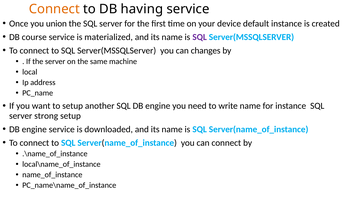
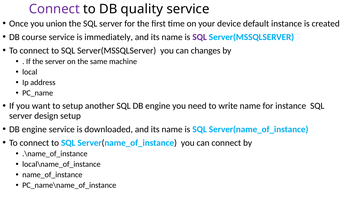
Connect colour: orange -> purple (54, 9)
having: having -> quality (142, 9)
materialized: materialized -> immediately (109, 37)
strong: strong -> design (46, 116)
